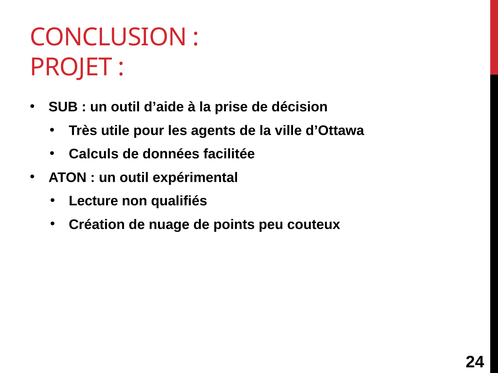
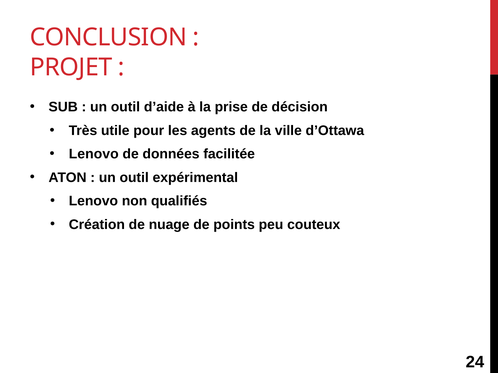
Calculs: Calculs -> Lenovo (94, 154)
Lecture: Lecture -> Lenovo (93, 201)
